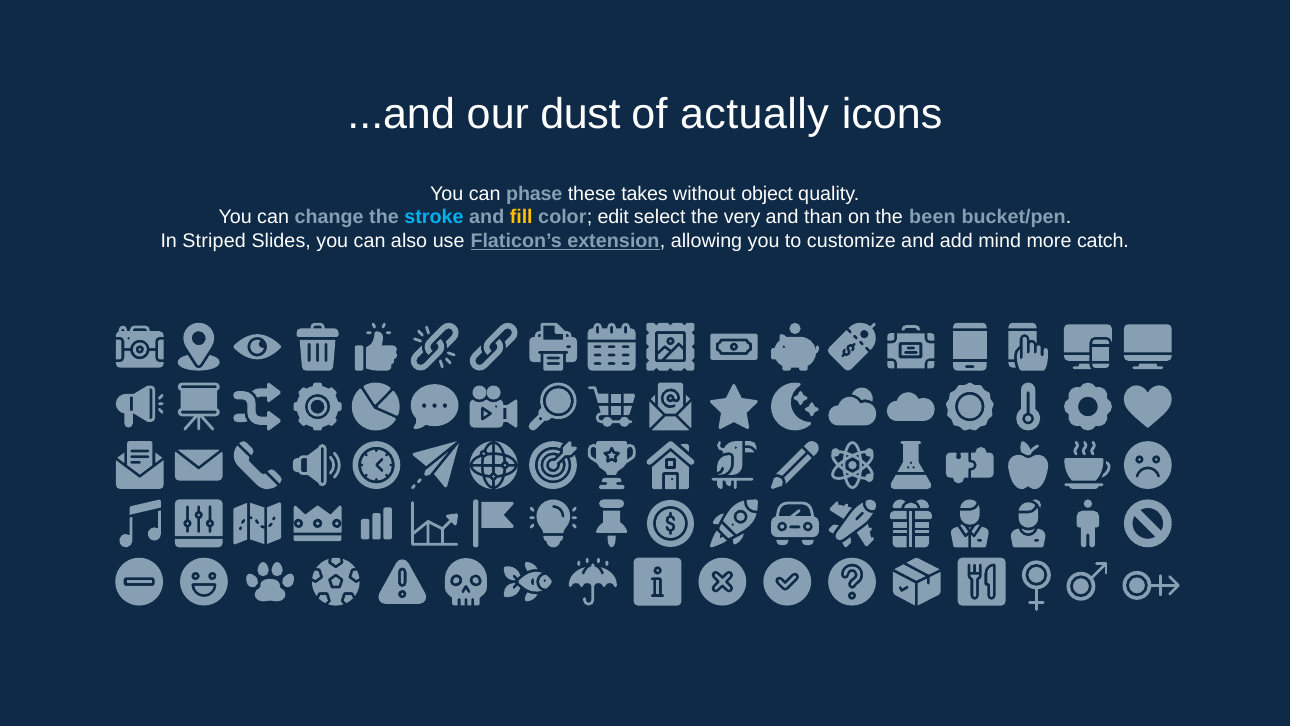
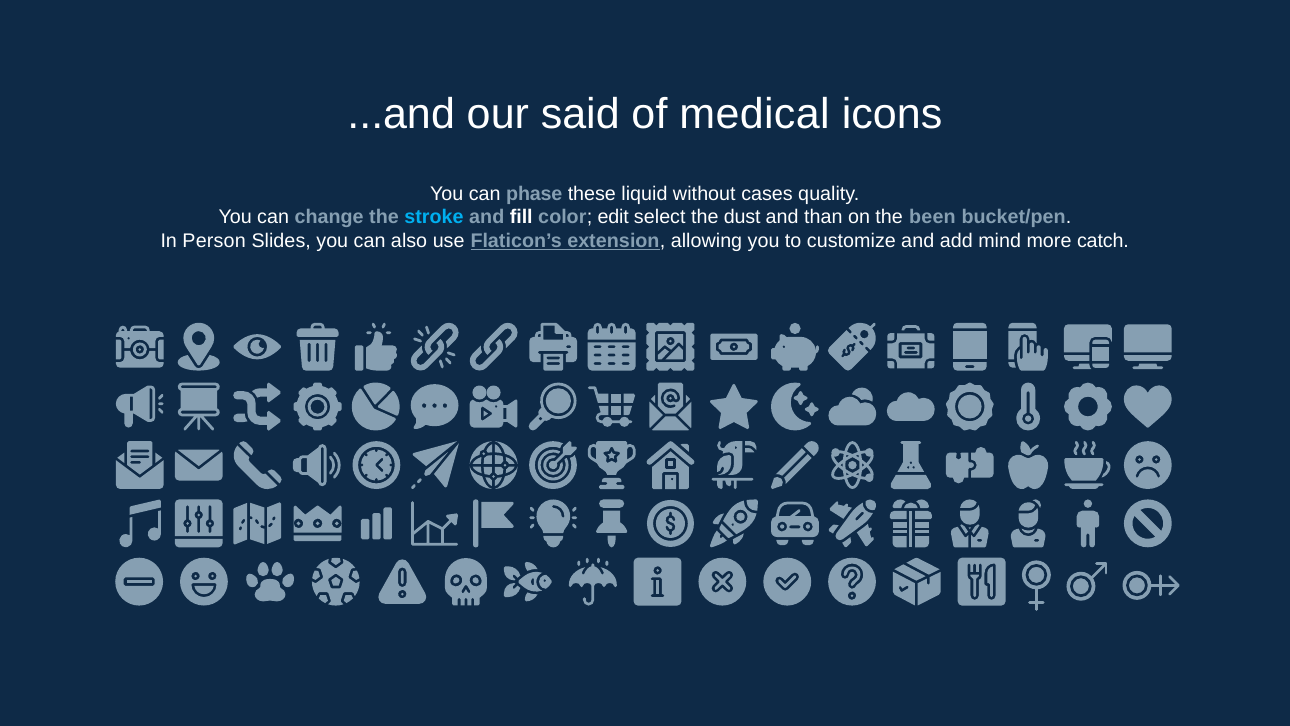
dust: dust -> said (580, 114)
actually: actually -> medical (754, 114)
takes: takes -> liquid (645, 194)
object: object -> cases (767, 194)
fill colour: yellow -> white (521, 217)
very: very -> dust (742, 217)
Striped: Striped -> Person (214, 241)
